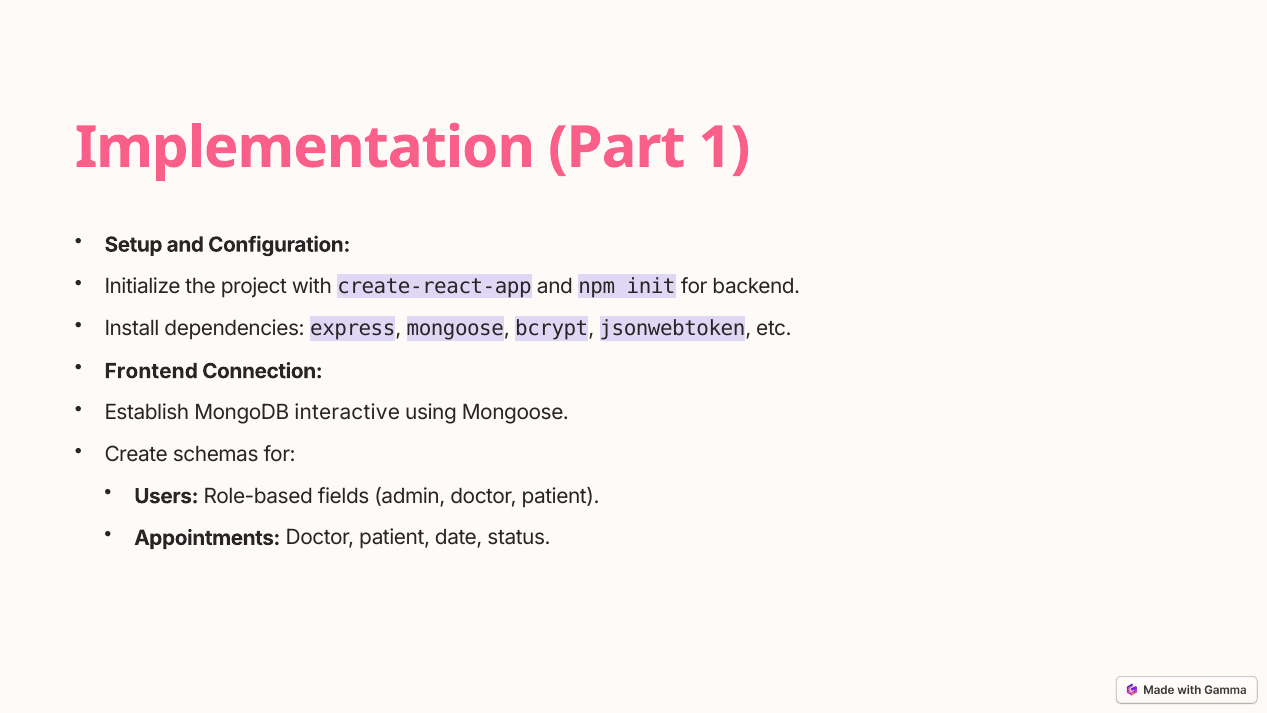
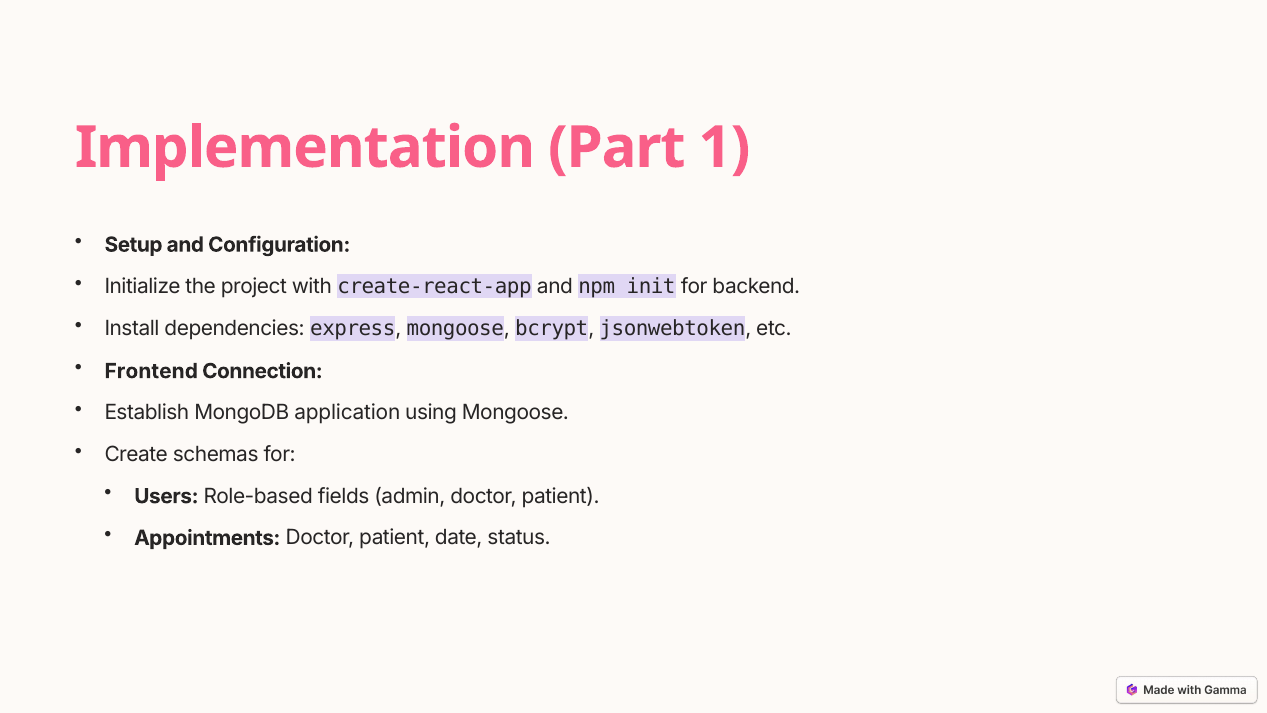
interactive: interactive -> application (347, 413)
